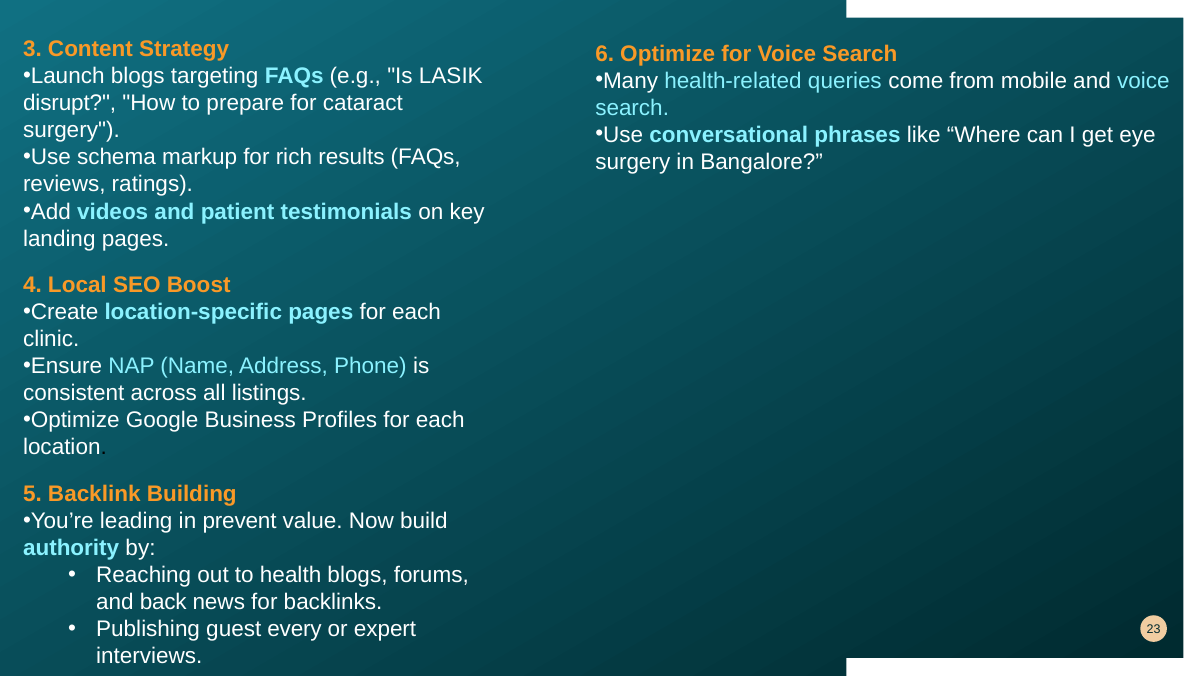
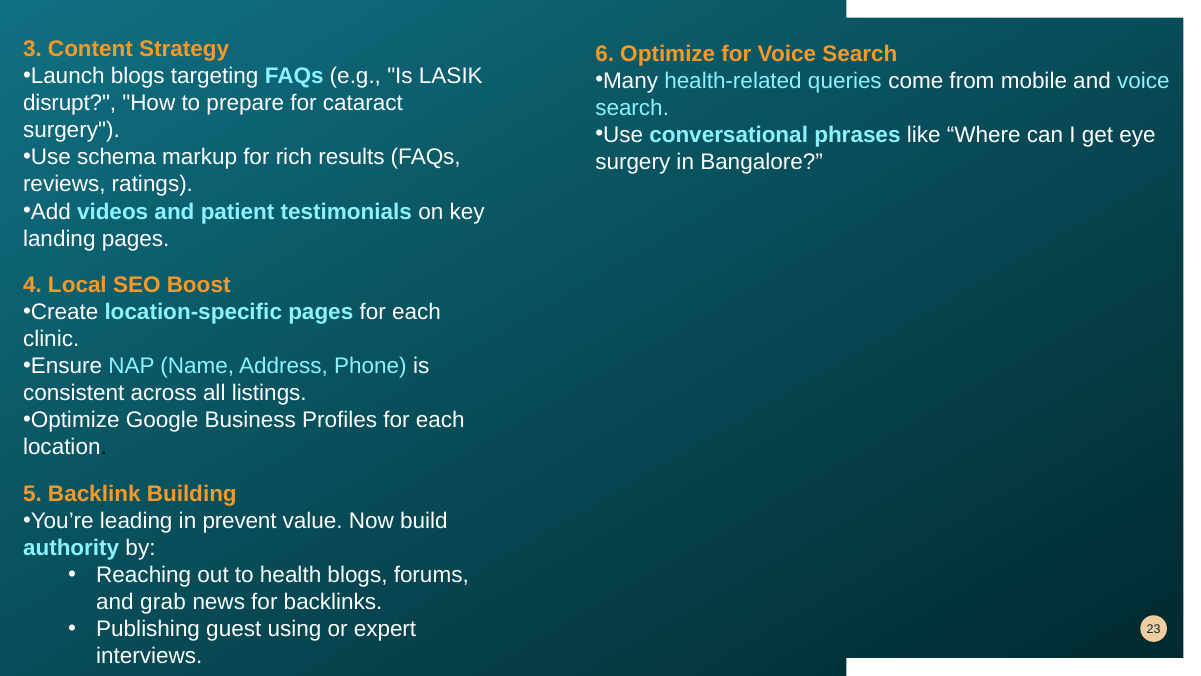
back: back -> grab (163, 602)
every: every -> using (294, 629)
